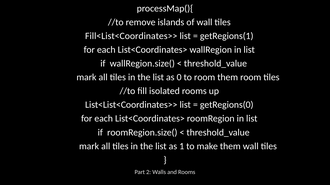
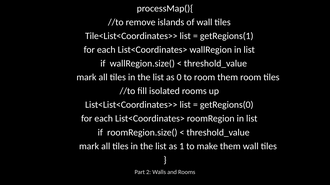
Fill<List<Coordinates>>: Fill<List<Coordinates>> -> Tile<List<Coordinates>> (131, 36)
